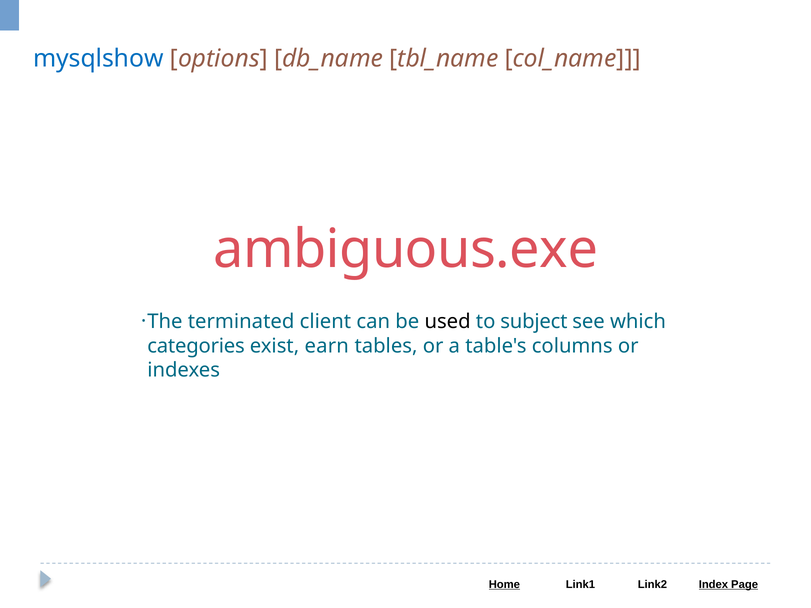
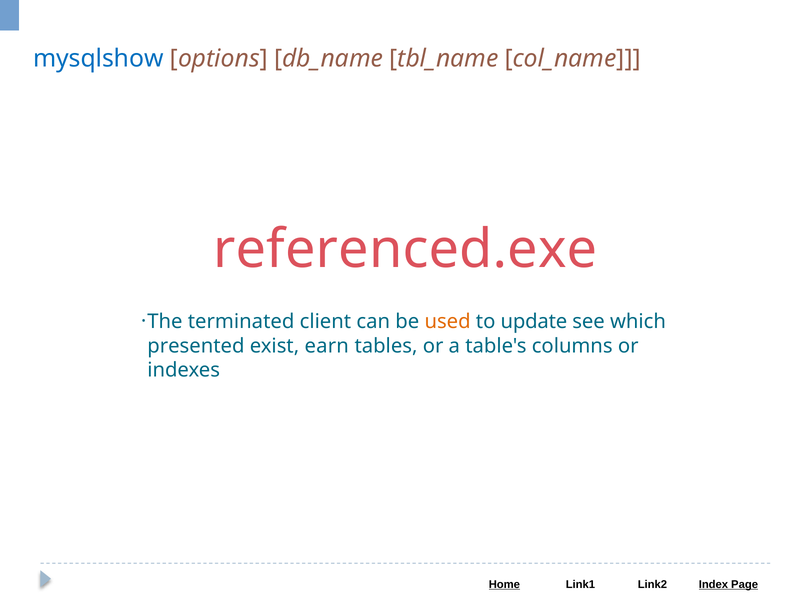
ambiguous.exe: ambiguous.exe -> referenced.exe (405, 250)
used colour: black -> orange (448, 322)
subject: subject -> update (534, 322)
categories: categories -> presented (196, 346)
